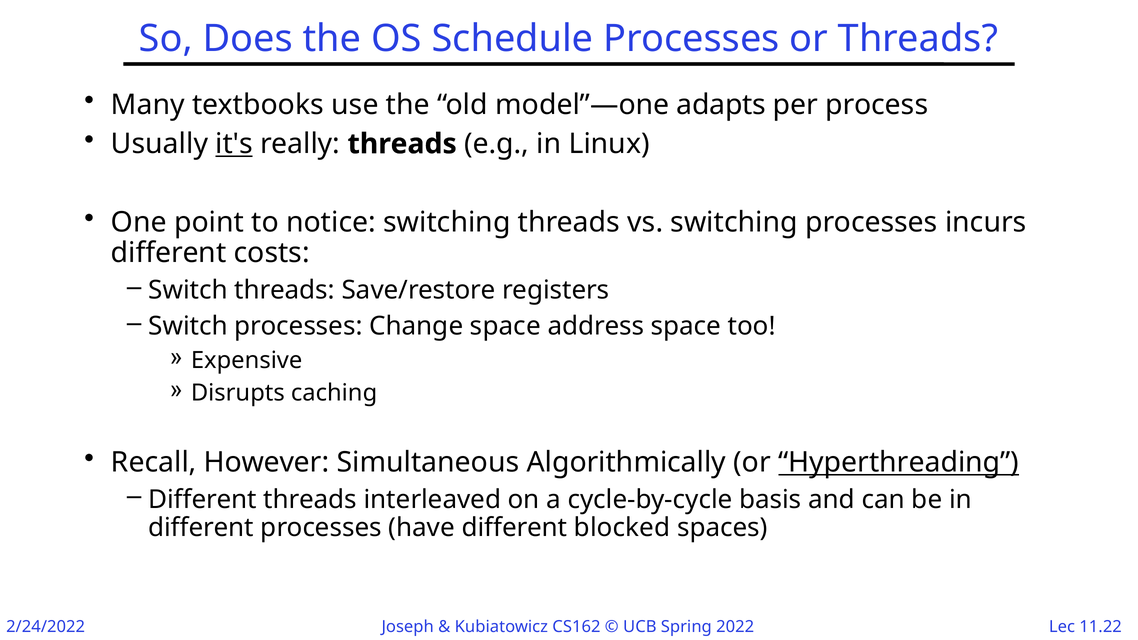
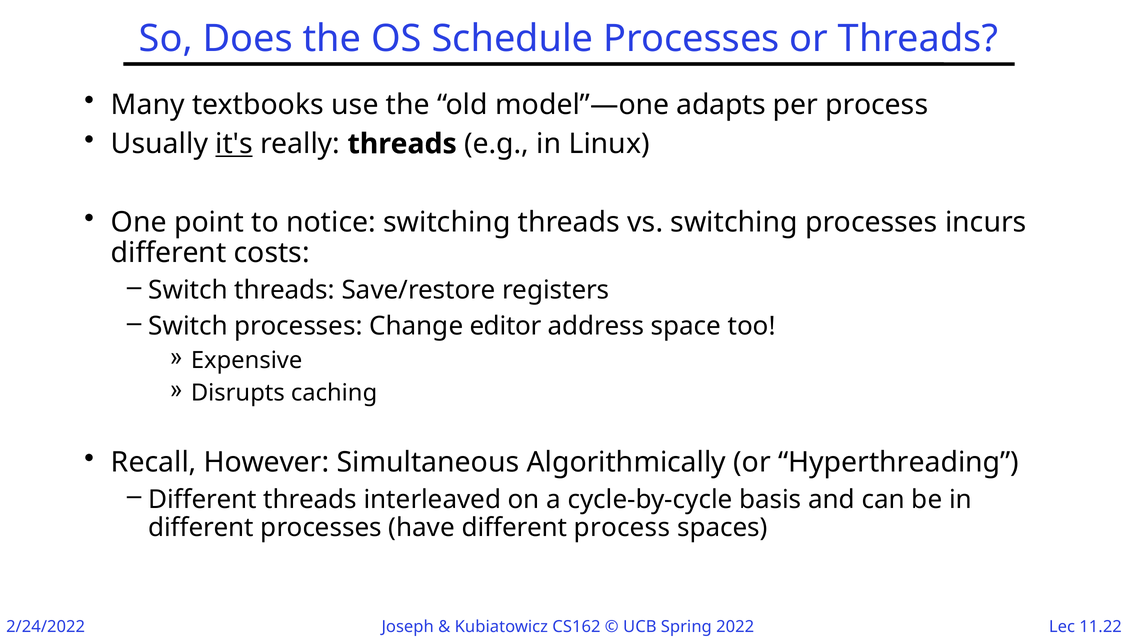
Change space: space -> editor (506, 326)
Hyperthreading underline: present -> none (899, 463)
different blocked: blocked -> process (622, 528)
